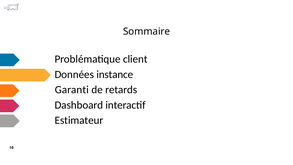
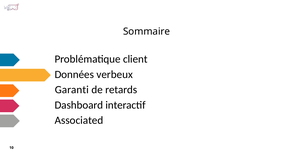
instance: instance -> verbeux (115, 74)
Estimateur: Estimateur -> Associated (79, 120)
